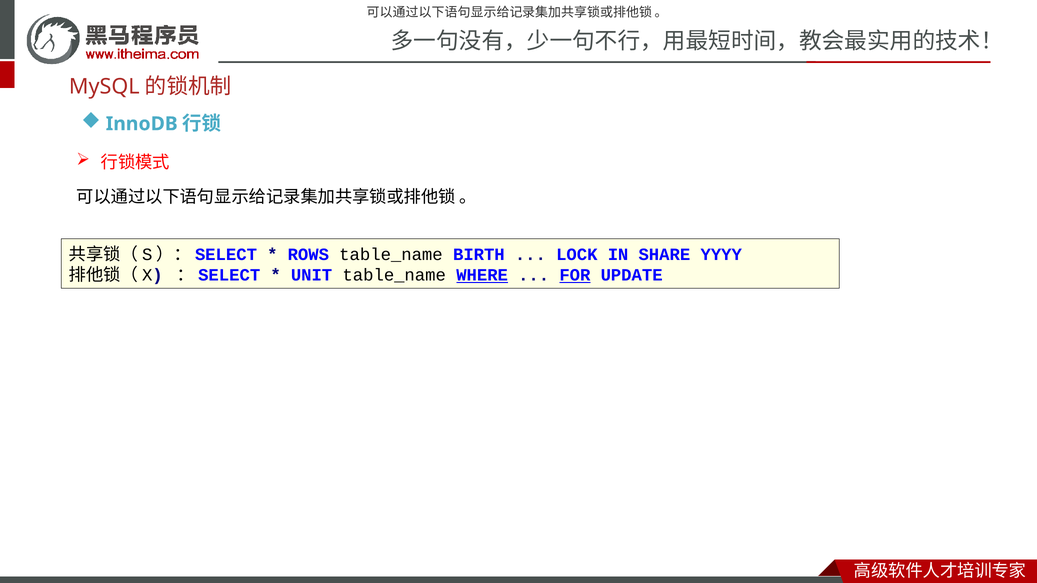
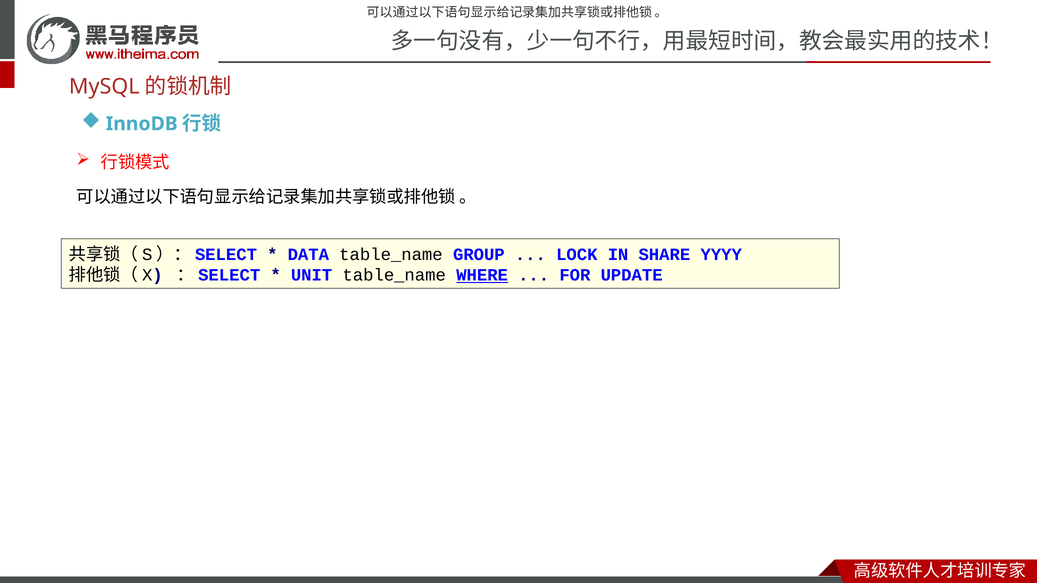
ROWS: ROWS -> DATA (308, 255)
BIRTH: BIRTH -> GROUP (479, 255)
FOR underline: present -> none (575, 275)
